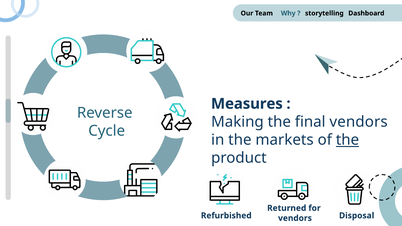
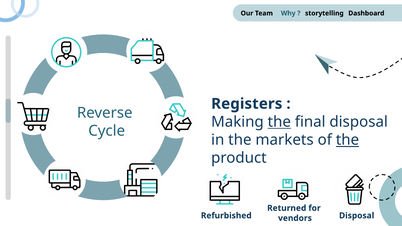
Measures: Measures -> Registers (247, 104)
the underline: none -> present (279, 122)
final vendors: vendors -> disposal (359, 122)
